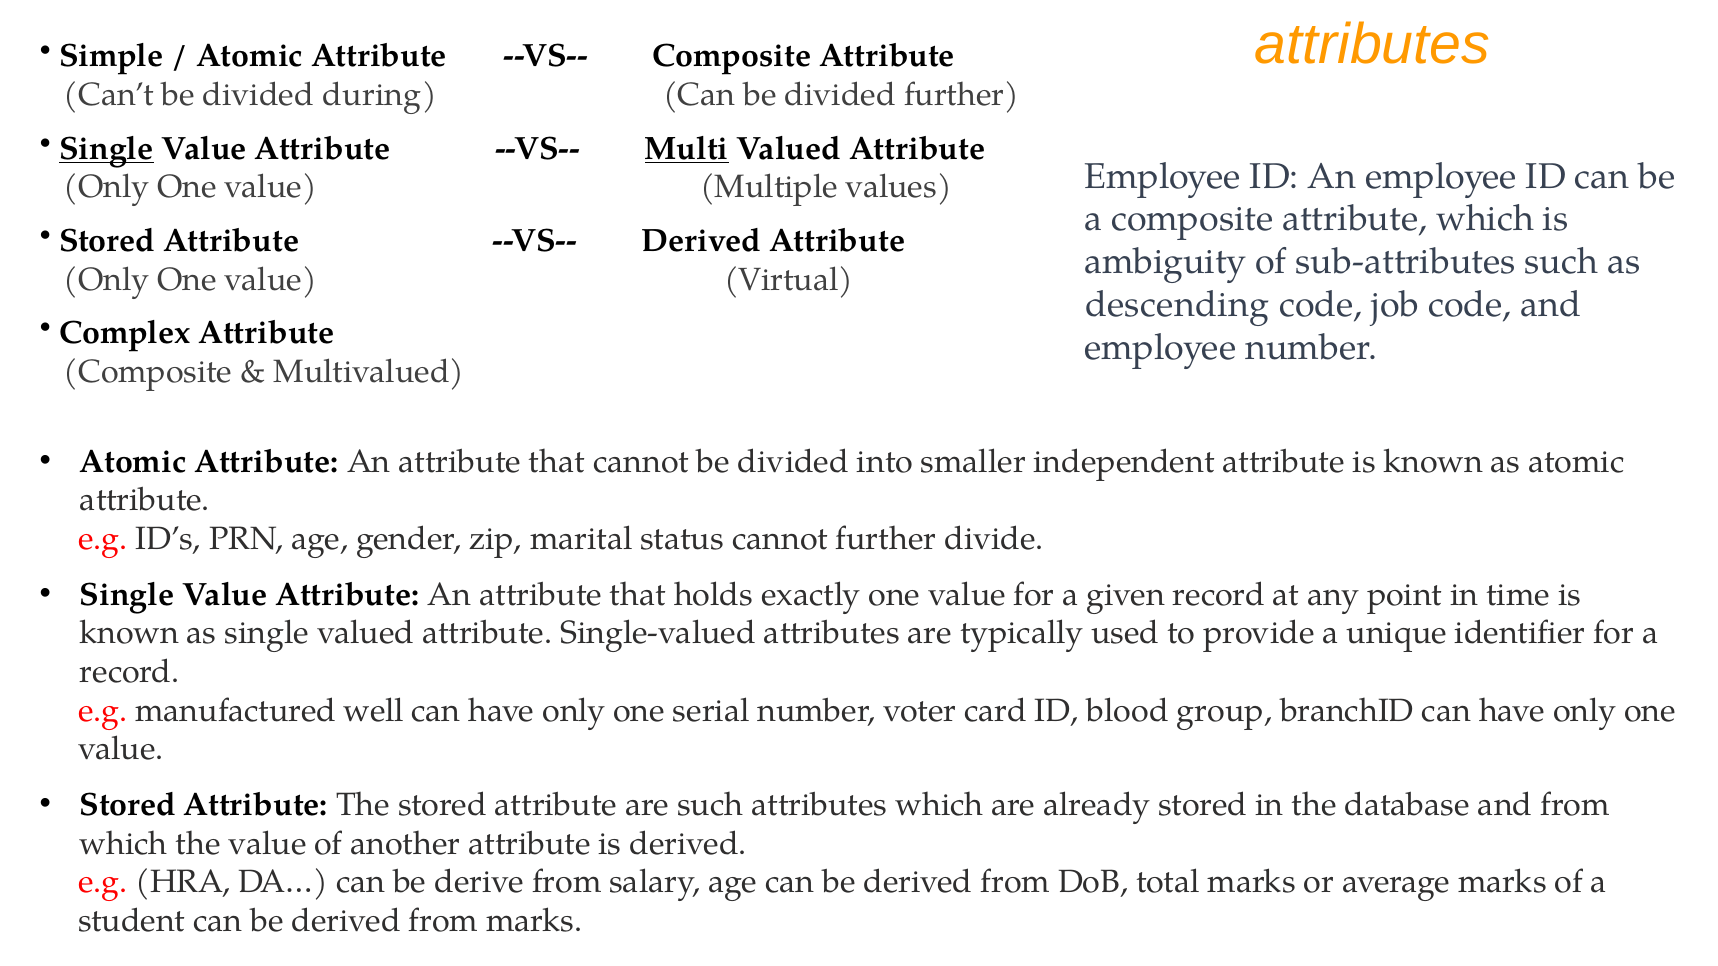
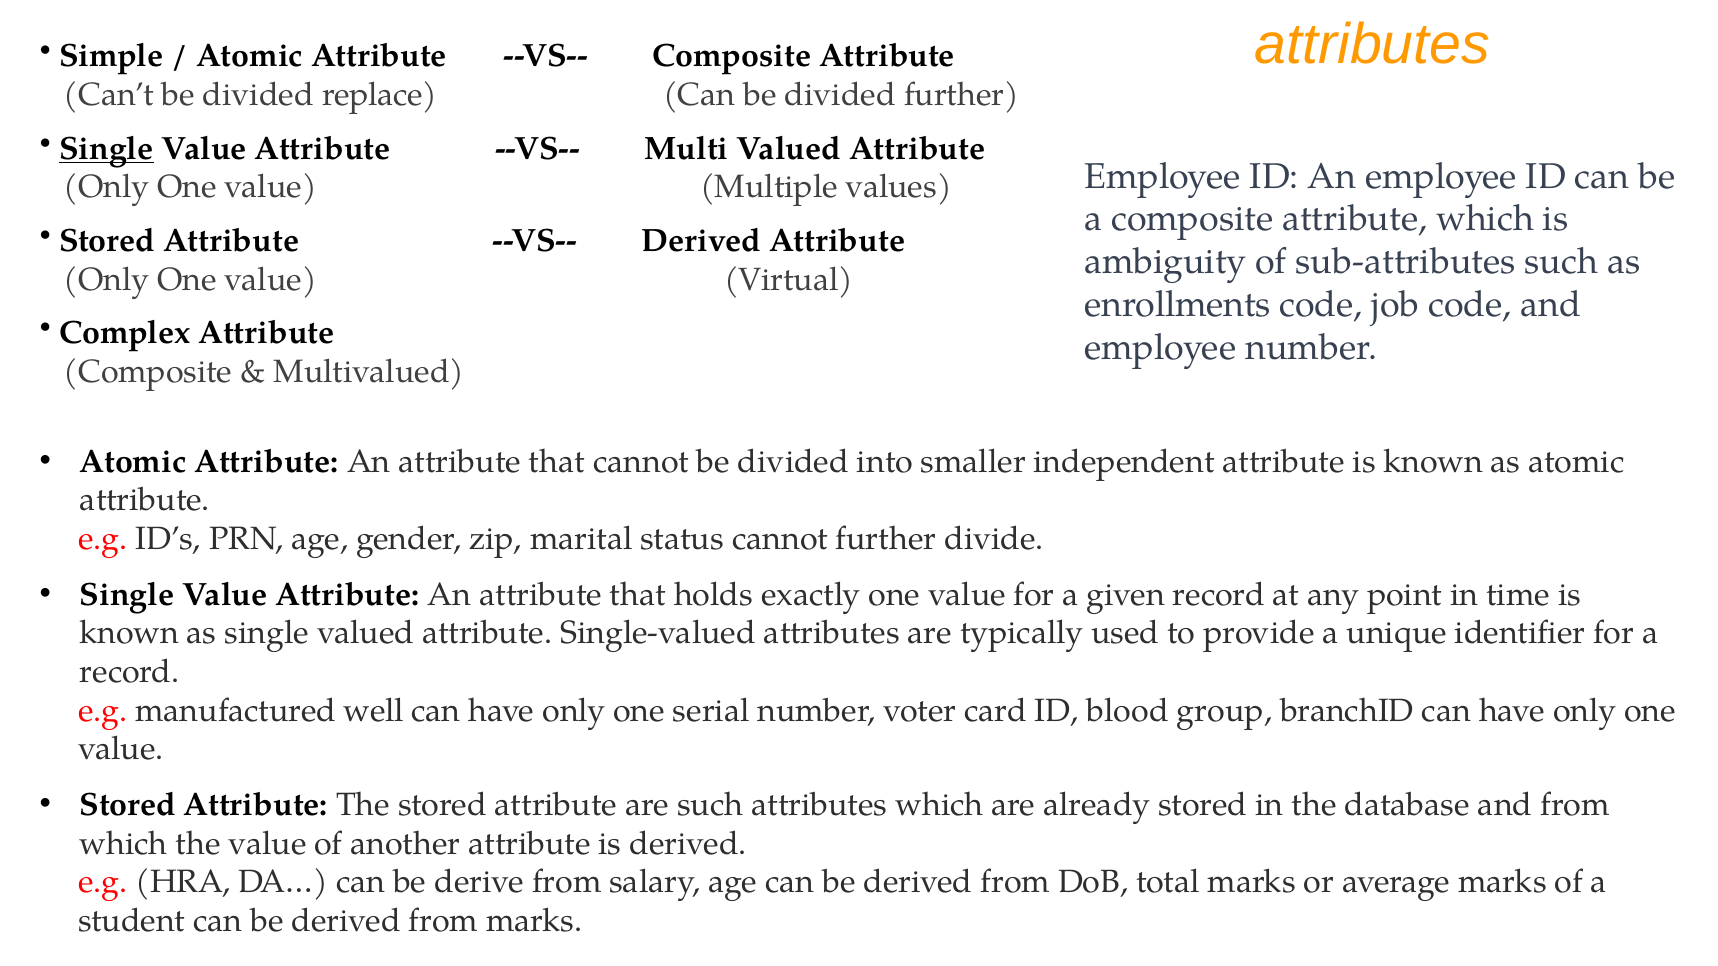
during: during -> replace (380, 95)
Multi underline: present -> none (687, 149)
descending: descending -> enrollments (1178, 305)
